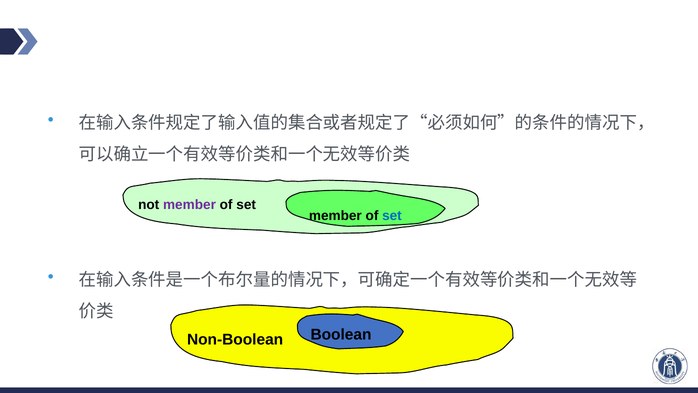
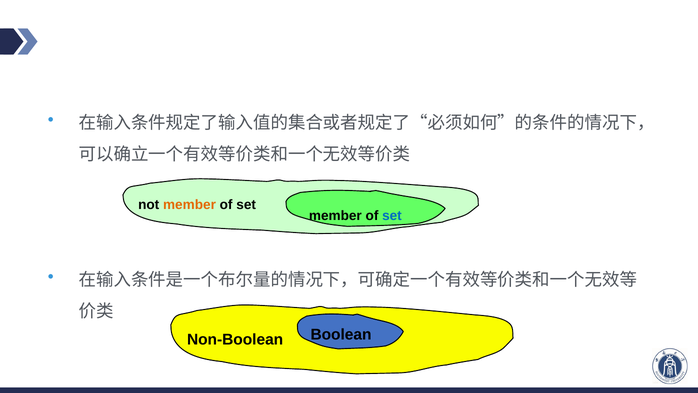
member colour: purple -> orange (189, 205)
